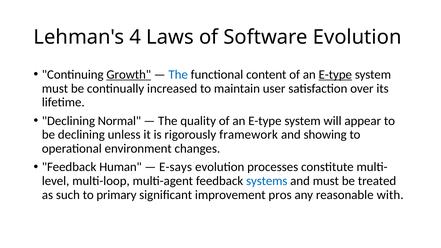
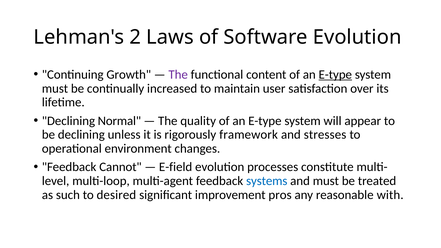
4: 4 -> 2 (135, 37)
Growth underline: present -> none (129, 75)
The colour: blue -> purple (178, 75)
showing: showing -> stresses (325, 135)
Human: Human -> Cannot (120, 167)
E-says: E-says -> E-field (176, 167)
primary: primary -> desired (116, 195)
